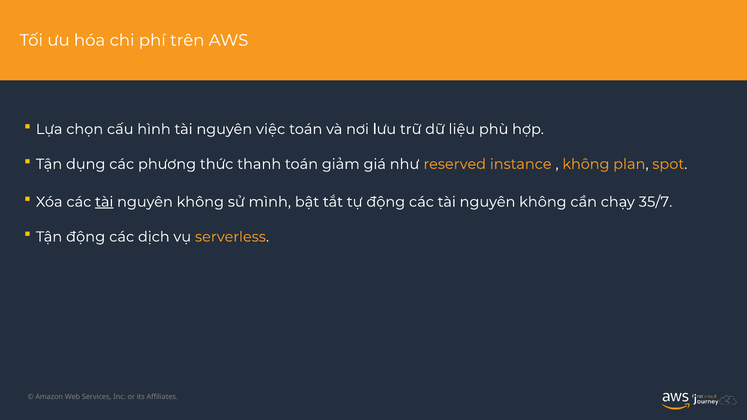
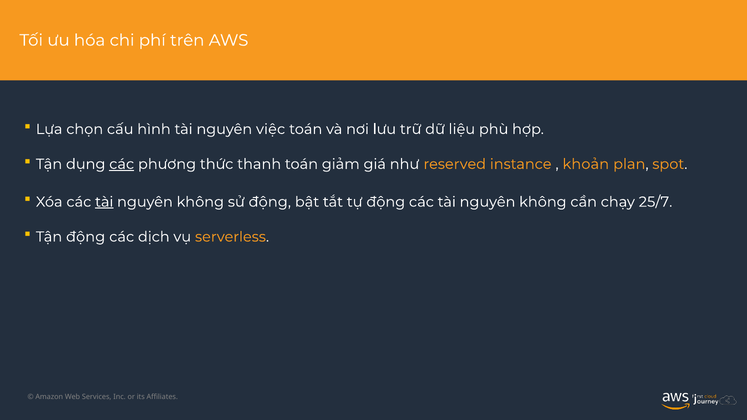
các underline: none -> present (122, 164)
không: không -> khoản (586, 164)
sử mình: mình -> động (270, 202)
35/7: 35/7 -> 25/7 (656, 202)
